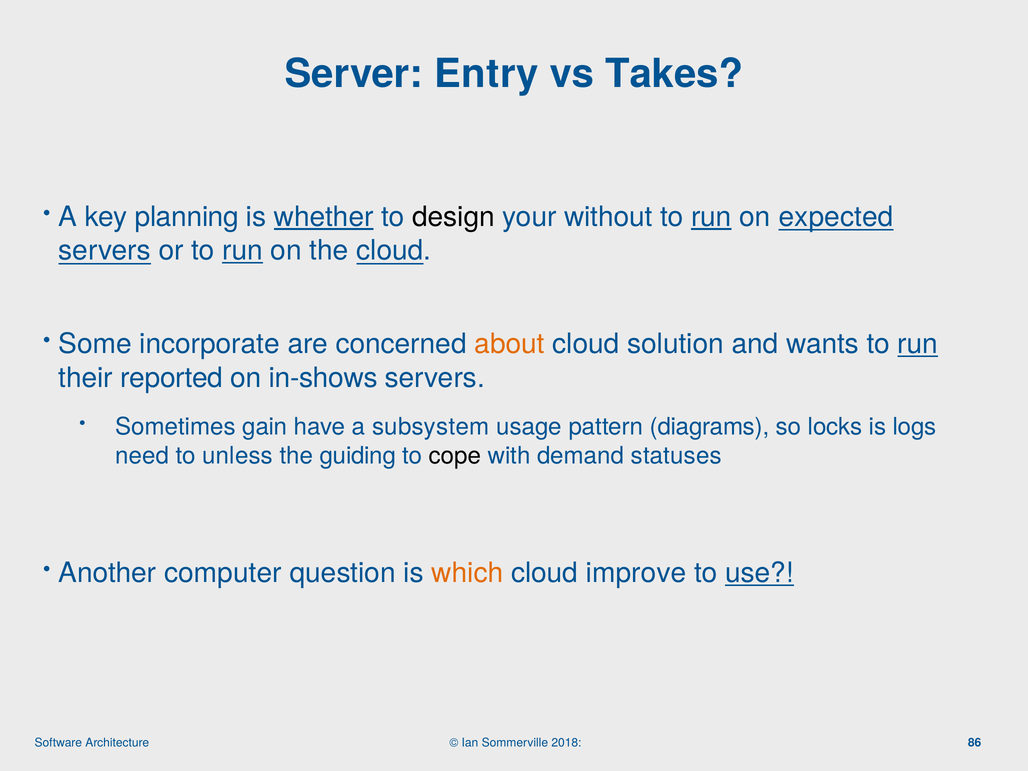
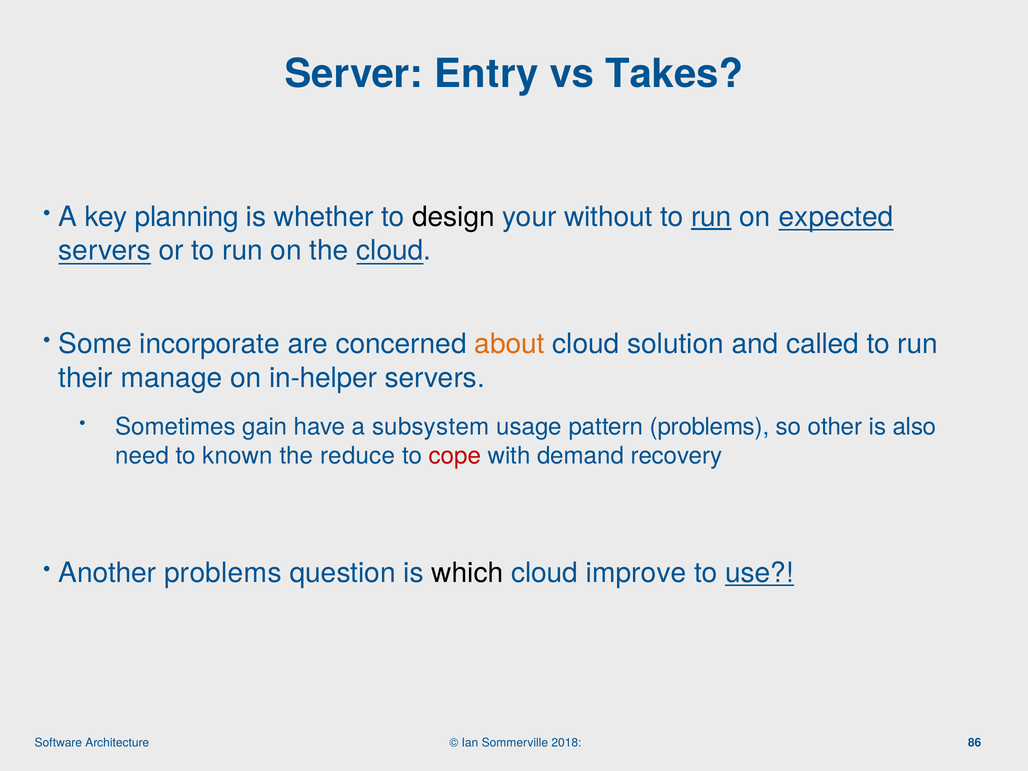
whether underline: present -> none (324, 217)
run underline: present -> none (243, 251)
wants: wants -> called (823, 344)
run underline: present -> none (918, 344)
reported: reported -> manage (172, 378)
in-shows: in-shows -> in-helper (323, 378)
pattern diagrams: diagrams -> problems (710, 427)
locks: locks -> other (835, 427)
logs: logs -> also (915, 427)
unless: unless -> known (238, 456)
guiding: guiding -> reduce (358, 456)
cope colour: black -> red (455, 456)
statuses: statuses -> recovery (676, 456)
Another computer: computer -> problems (223, 573)
which colour: orange -> black (467, 573)
